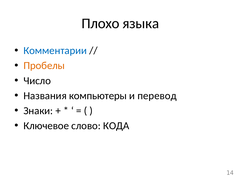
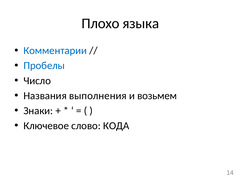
Пробелы colour: orange -> blue (44, 66)
компьютеры: компьютеры -> выполнения (98, 96)
перевод: перевод -> возьмем (157, 96)
